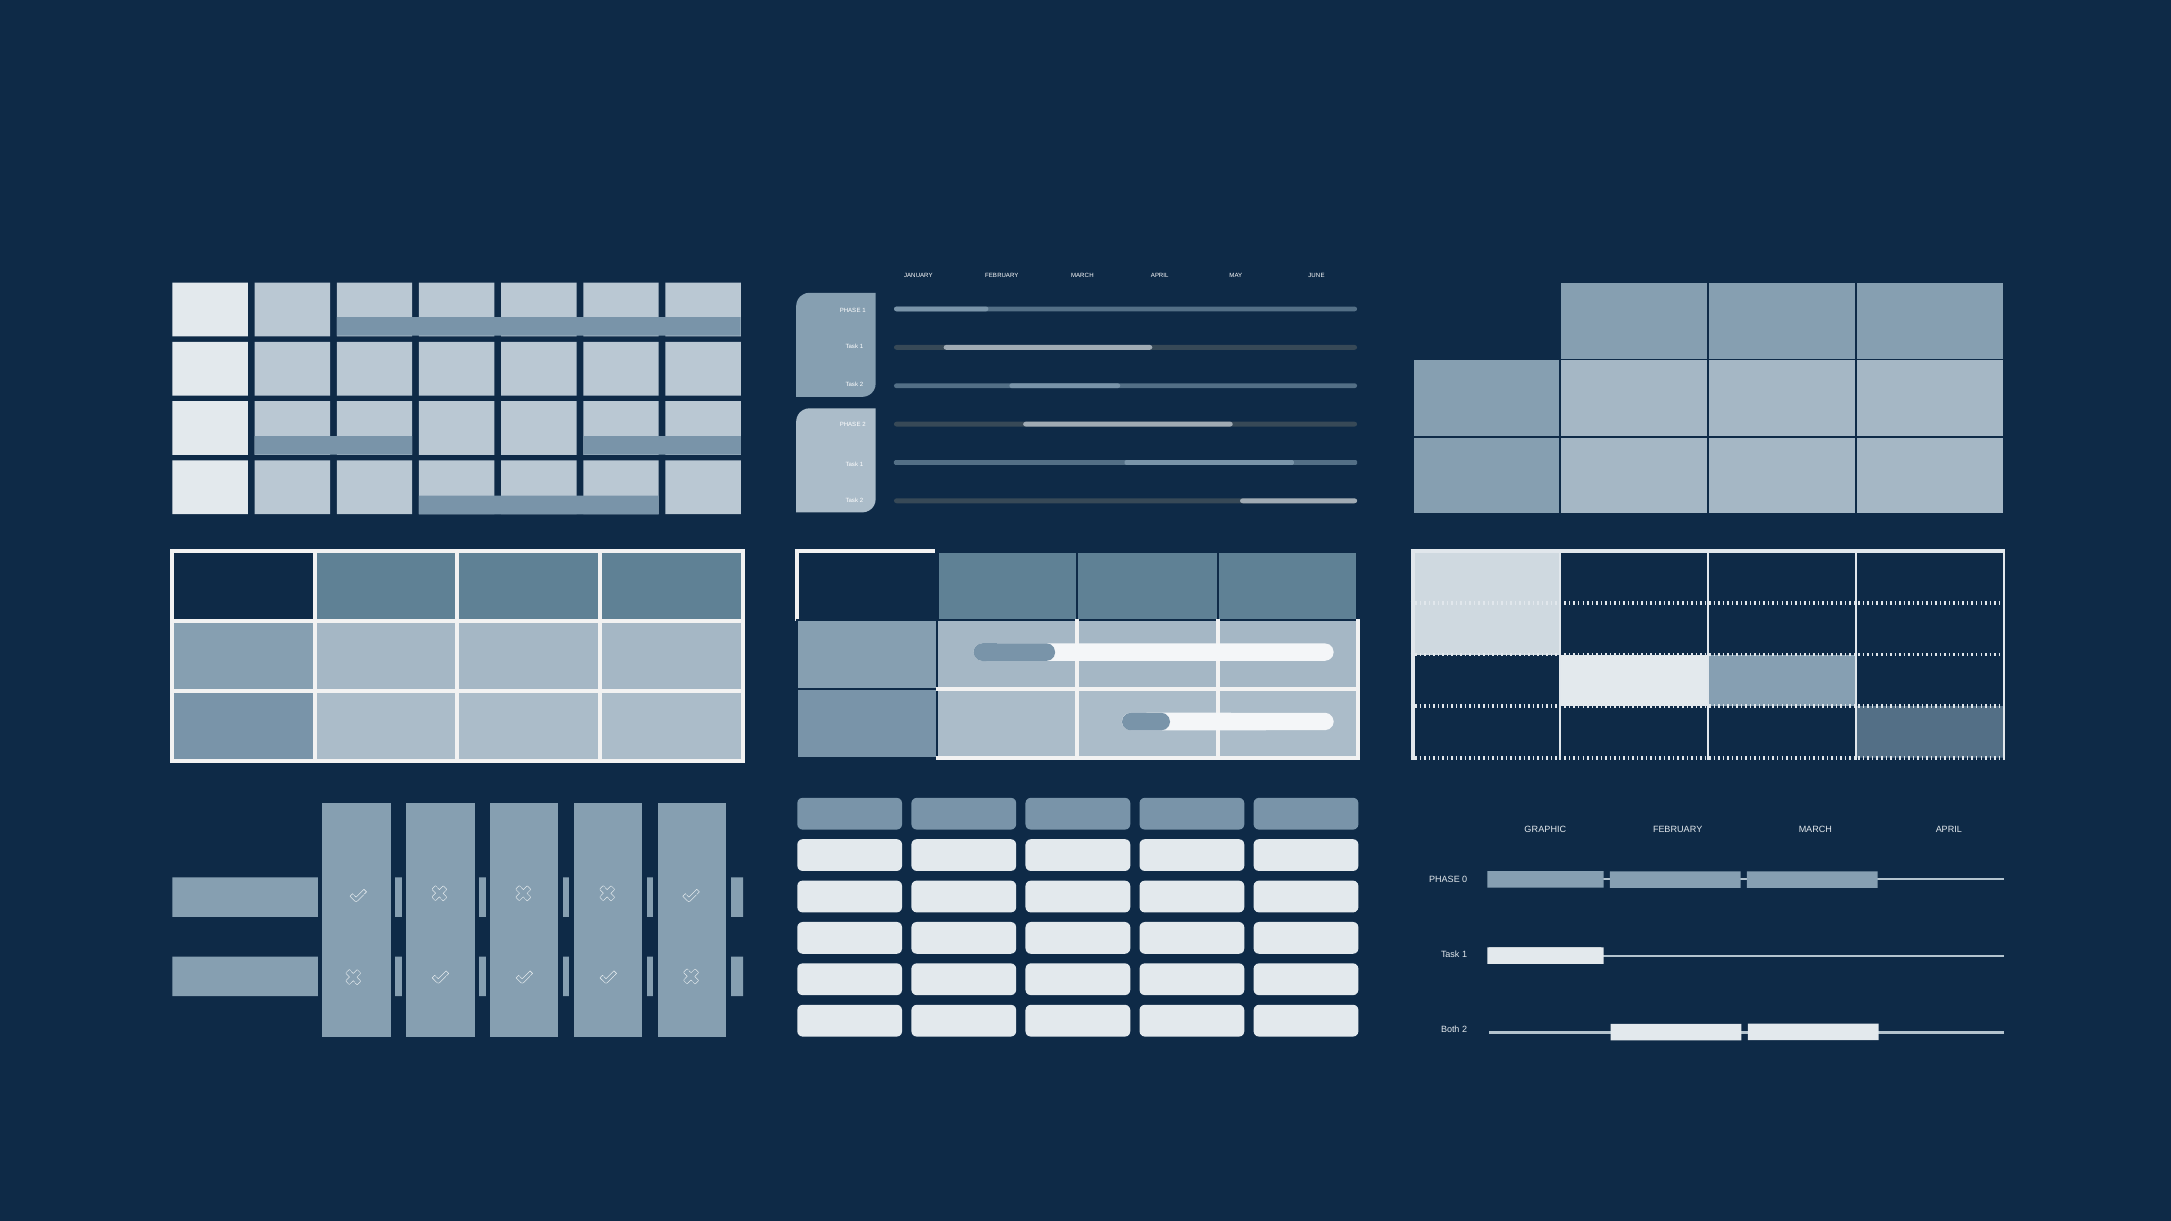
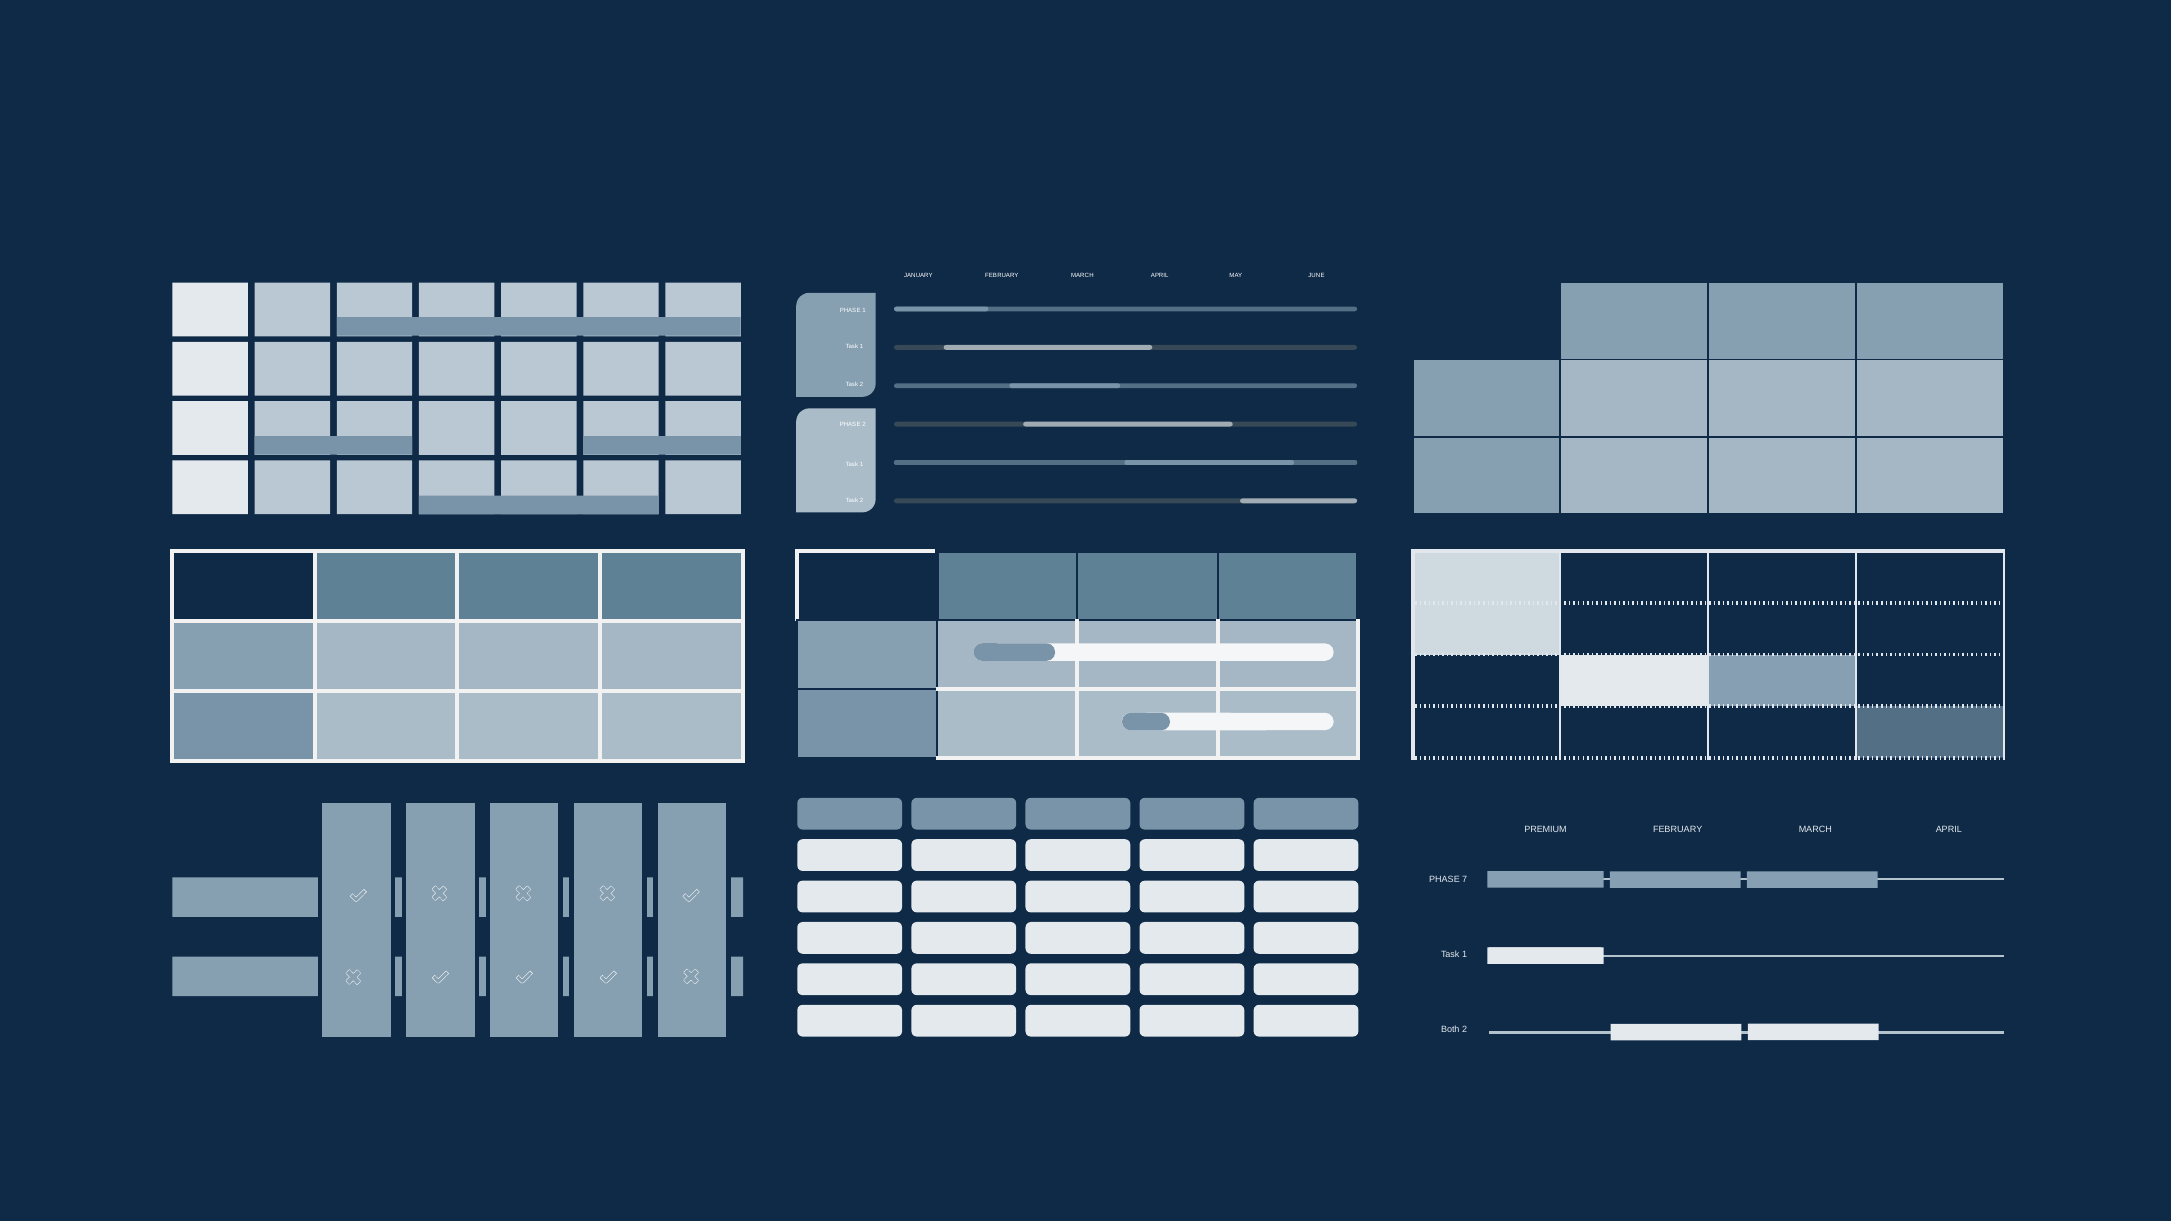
GRAPHIC: GRAPHIC -> PREMIUM (1545, 830)
0: 0 -> 7 (1465, 880)
